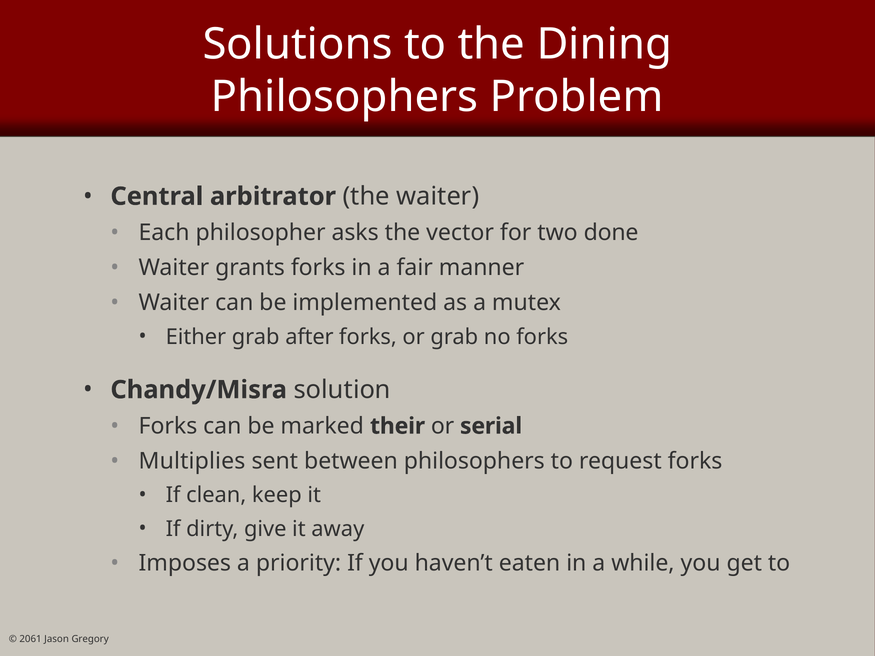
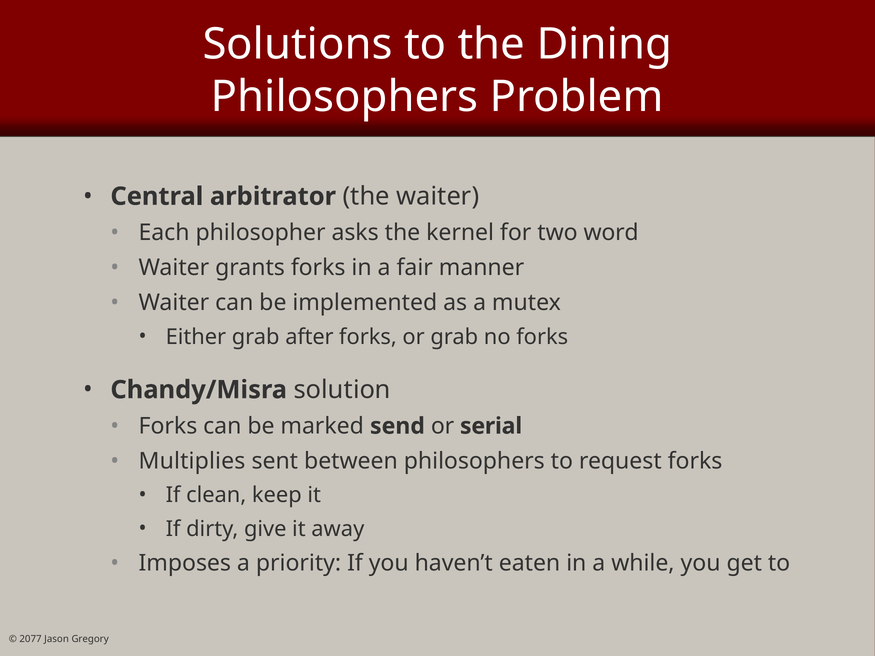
vector: vector -> kernel (460, 233)
done: done -> word (611, 233)
their: their -> send (397, 426)
2061: 2061 -> 2077 (31, 639)
